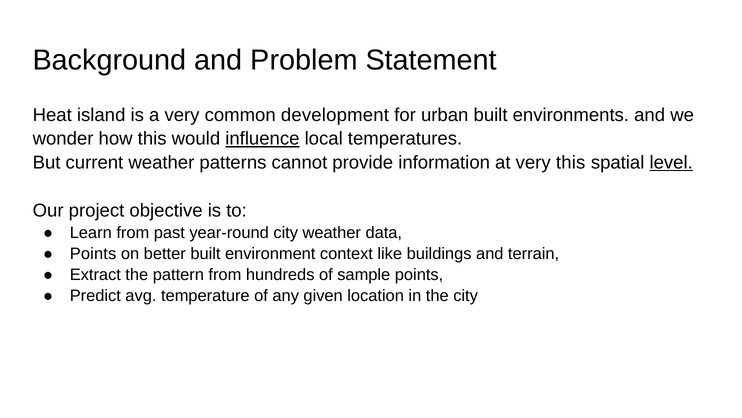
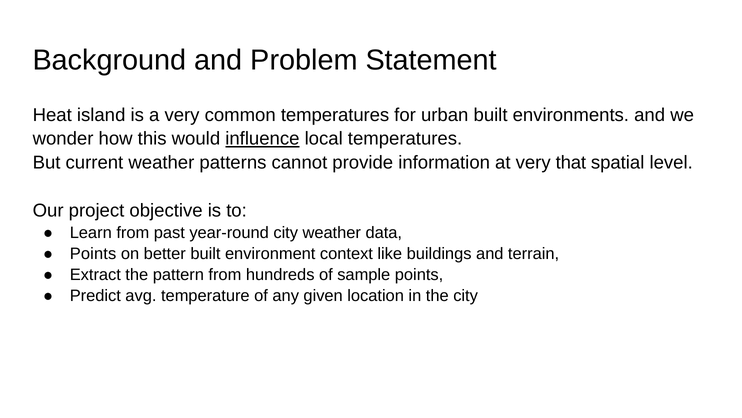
common development: development -> temperatures (335, 115)
very this: this -> that (571, 162)
level underline: present -> none (671, 162)
